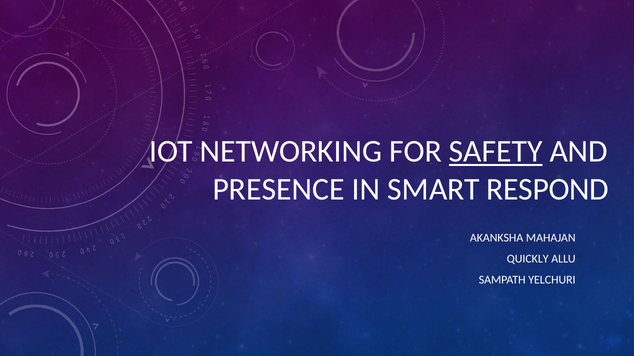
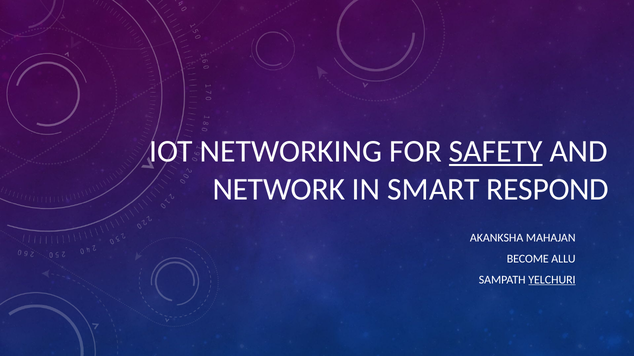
PRESENCE: PRESENCE -> NETWORK (279, 190)
QUICKLY: QUICKLY -> BECOME (528, 259)
YELCHURI underline: none -> present (552, 280)
